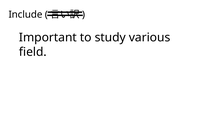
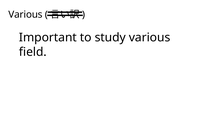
Include: Include -> Various (25, 15)
